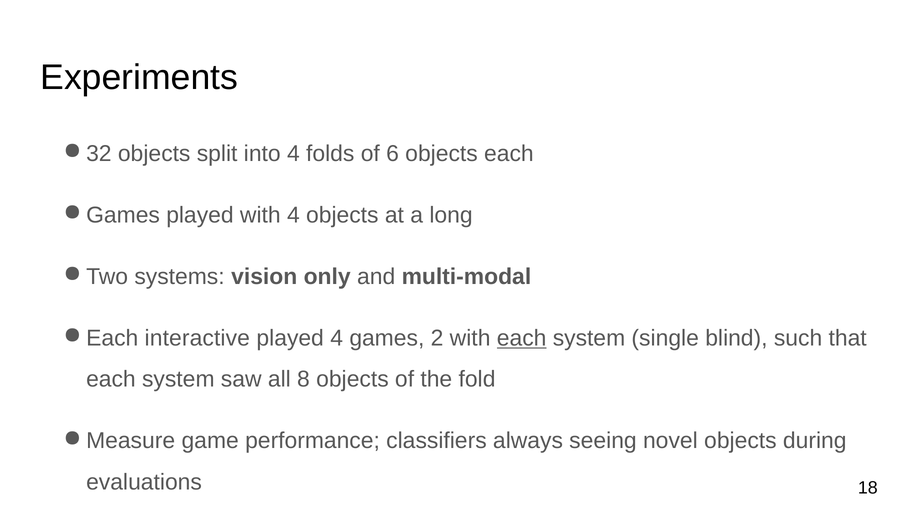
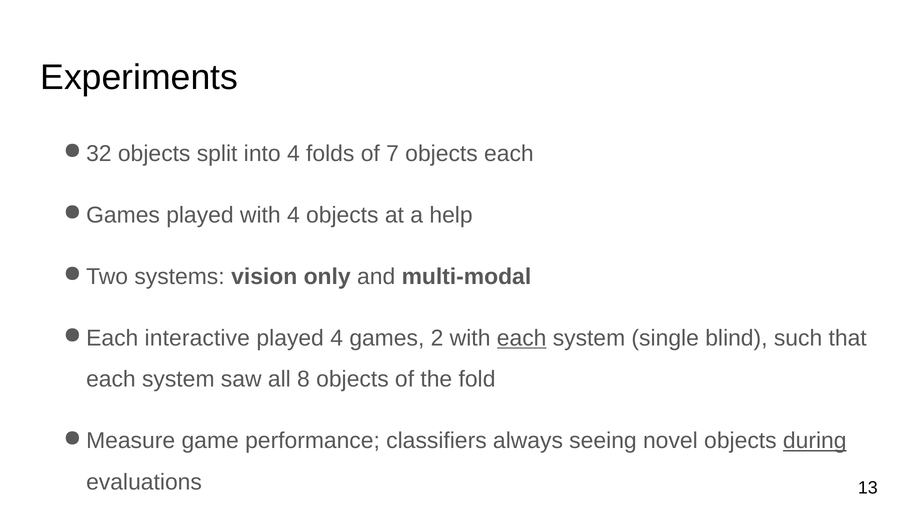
6: 6 -> 7 (393, 154)
long: long -> help (451, 215)
during underline: none -> present (815, 441)
18: 18 -> 13 (868, 488)
